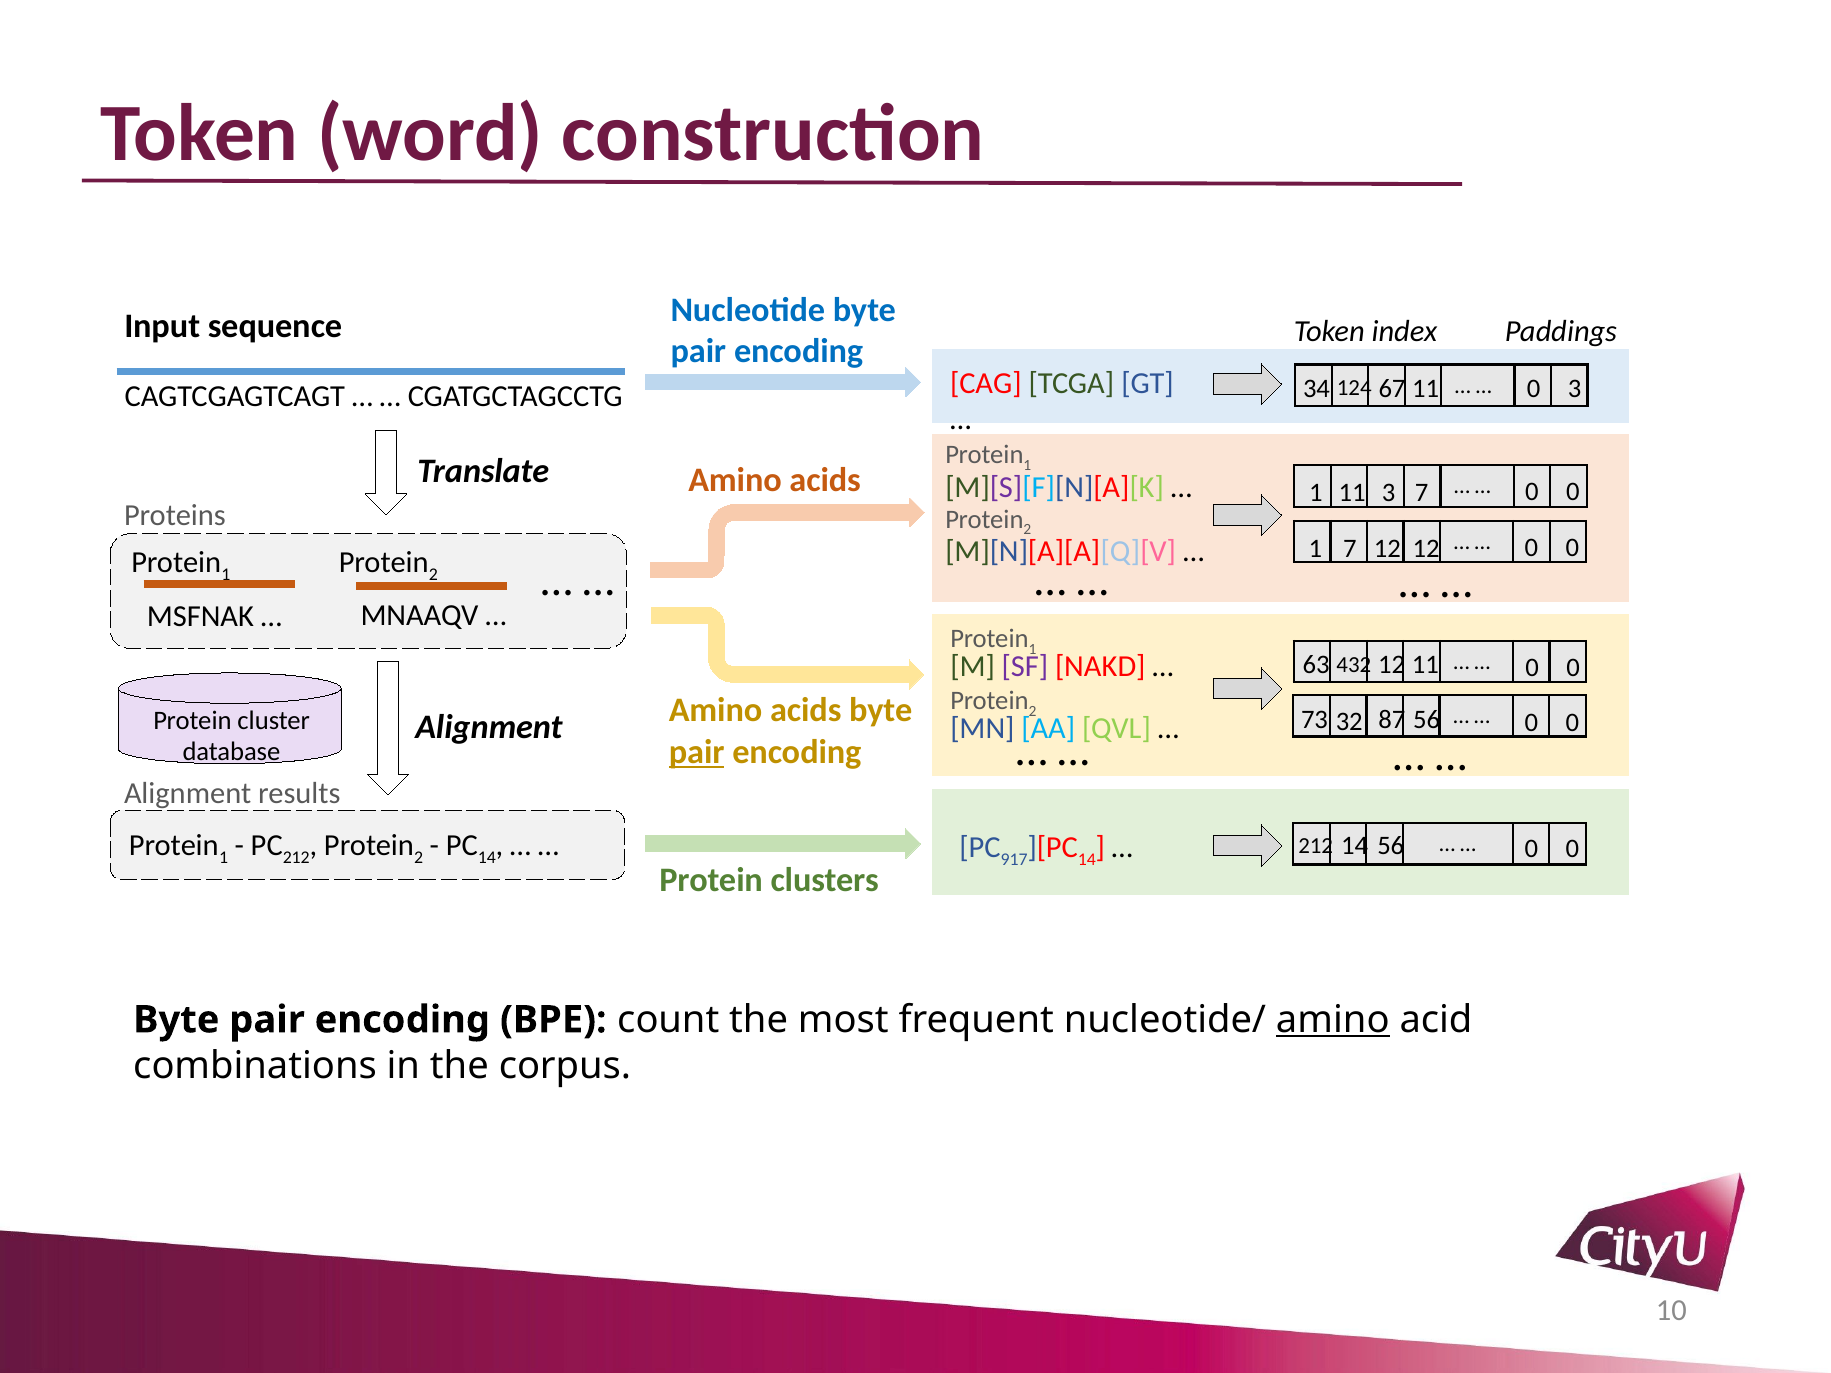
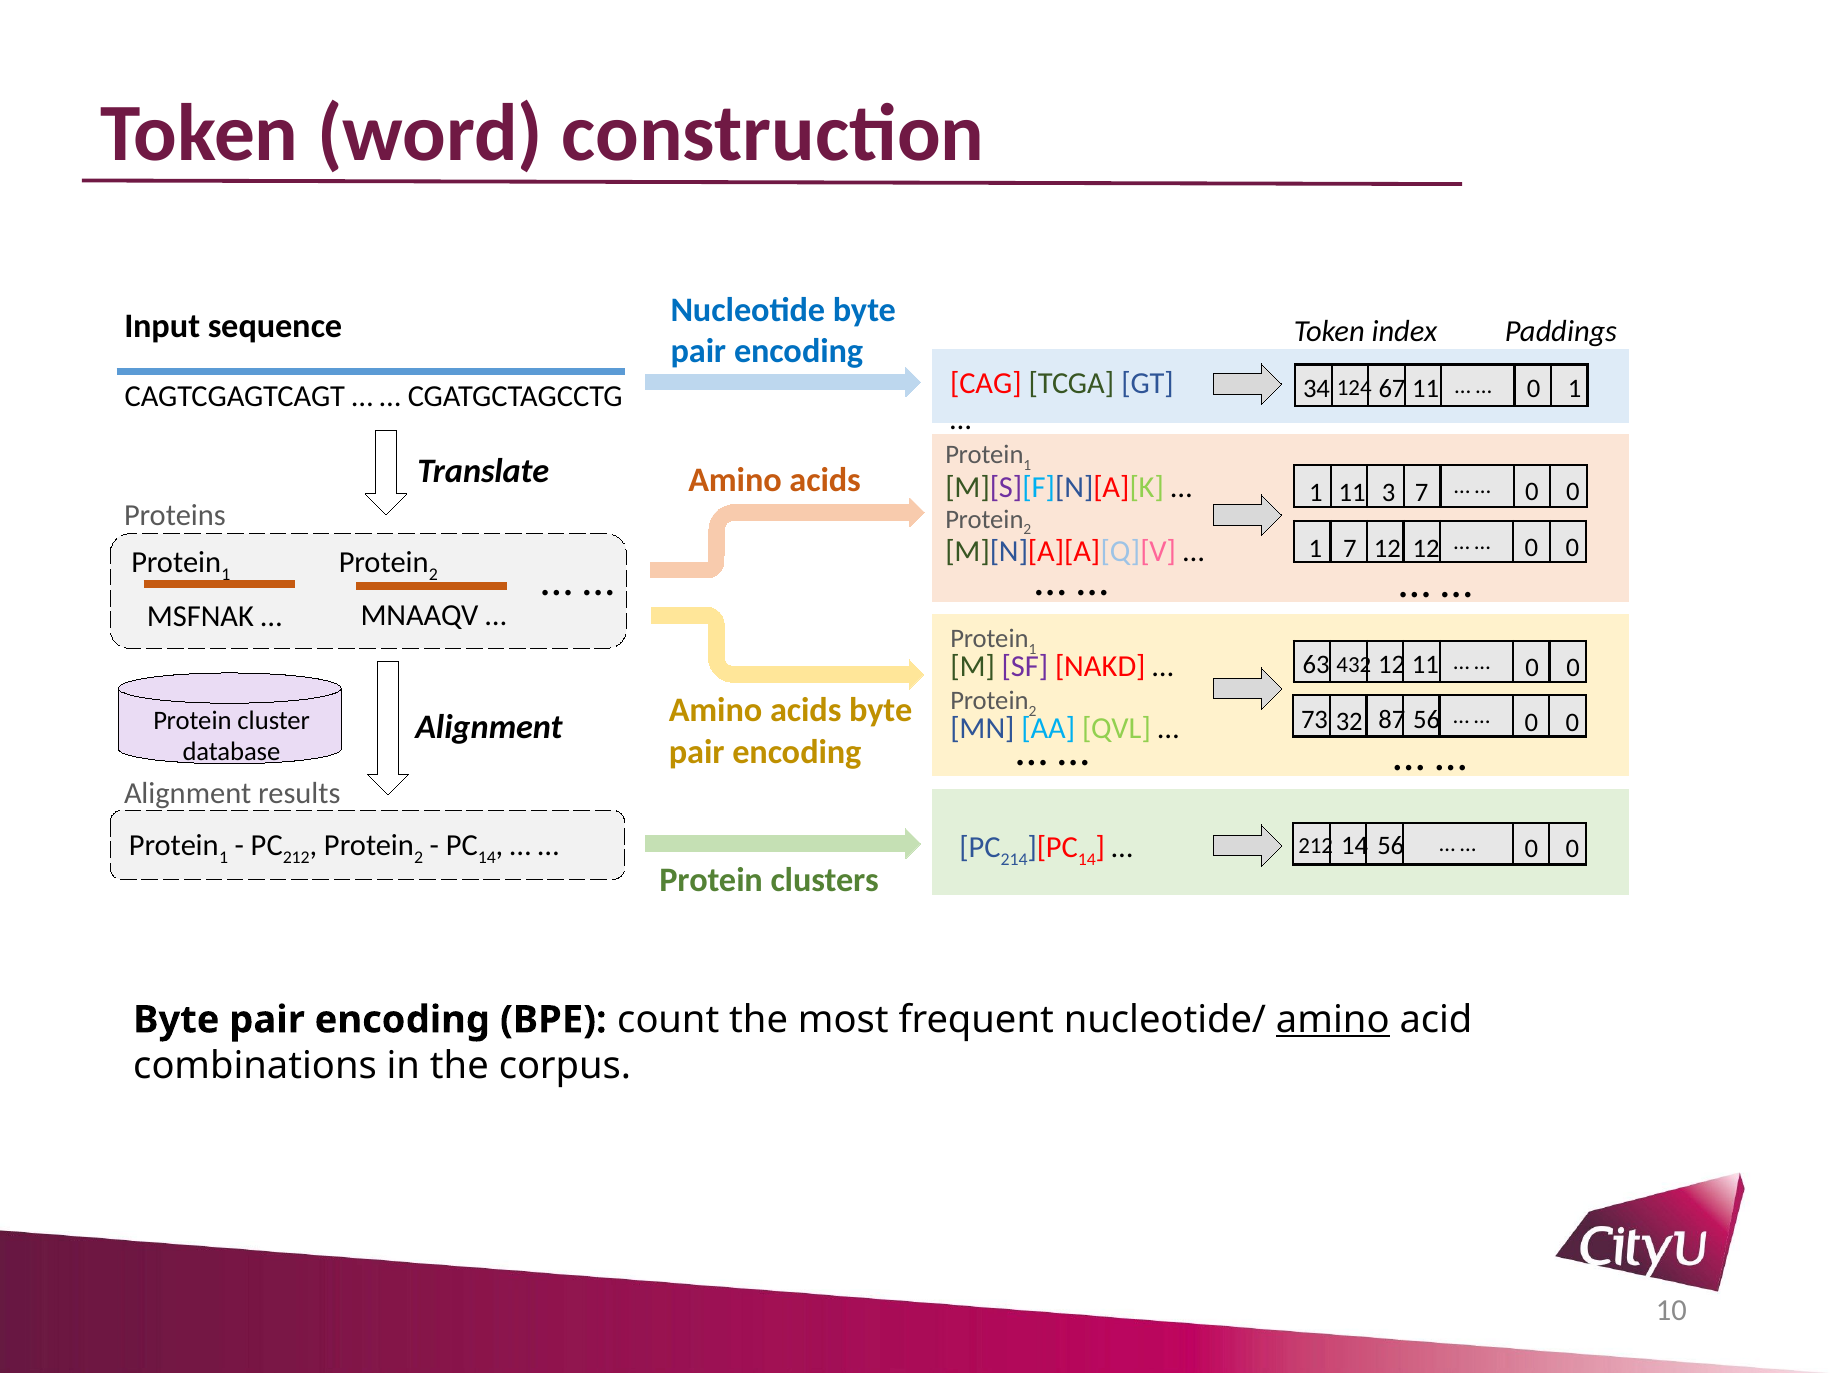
3: 3 -> 1 (1575, 389)
pair underline: present -> none (697, 752)
917: 917 -> 214 (1014, 859)
